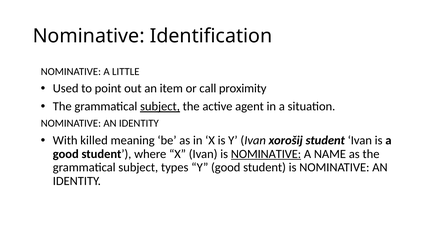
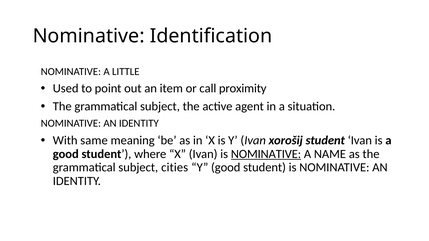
subject underline: present -> none (160, 107)
killed: killed -> same (94, 141)
types: types -> cities (175, 168)
